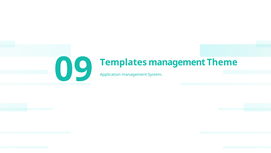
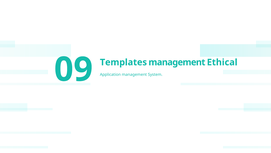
Theme: Theme -> Ethical (222, 62)
